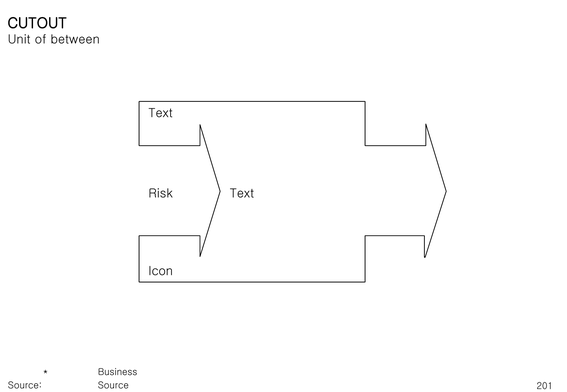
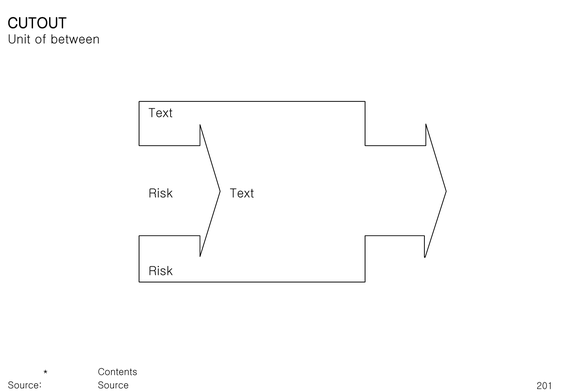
Icon: Icon -> Risk (161, 272)
Business: Business -> Contents (118, 373)
